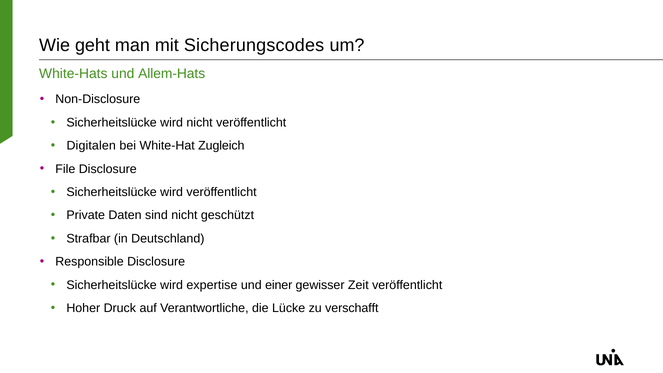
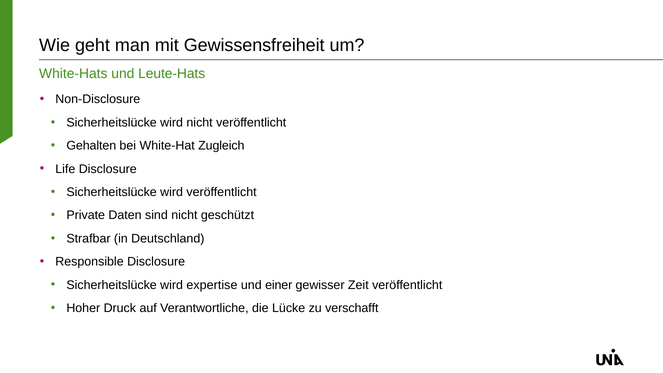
Sicherungscodes: Sicherungscodes -> Gewissensfreiheit (254, 46)
Allem-Hats: Allem-Hats -> Leute-Hats (172, 74)
Digitalen: Digitalen -> Gehalten (91, 146)
File: File -> Life (65, 169)
